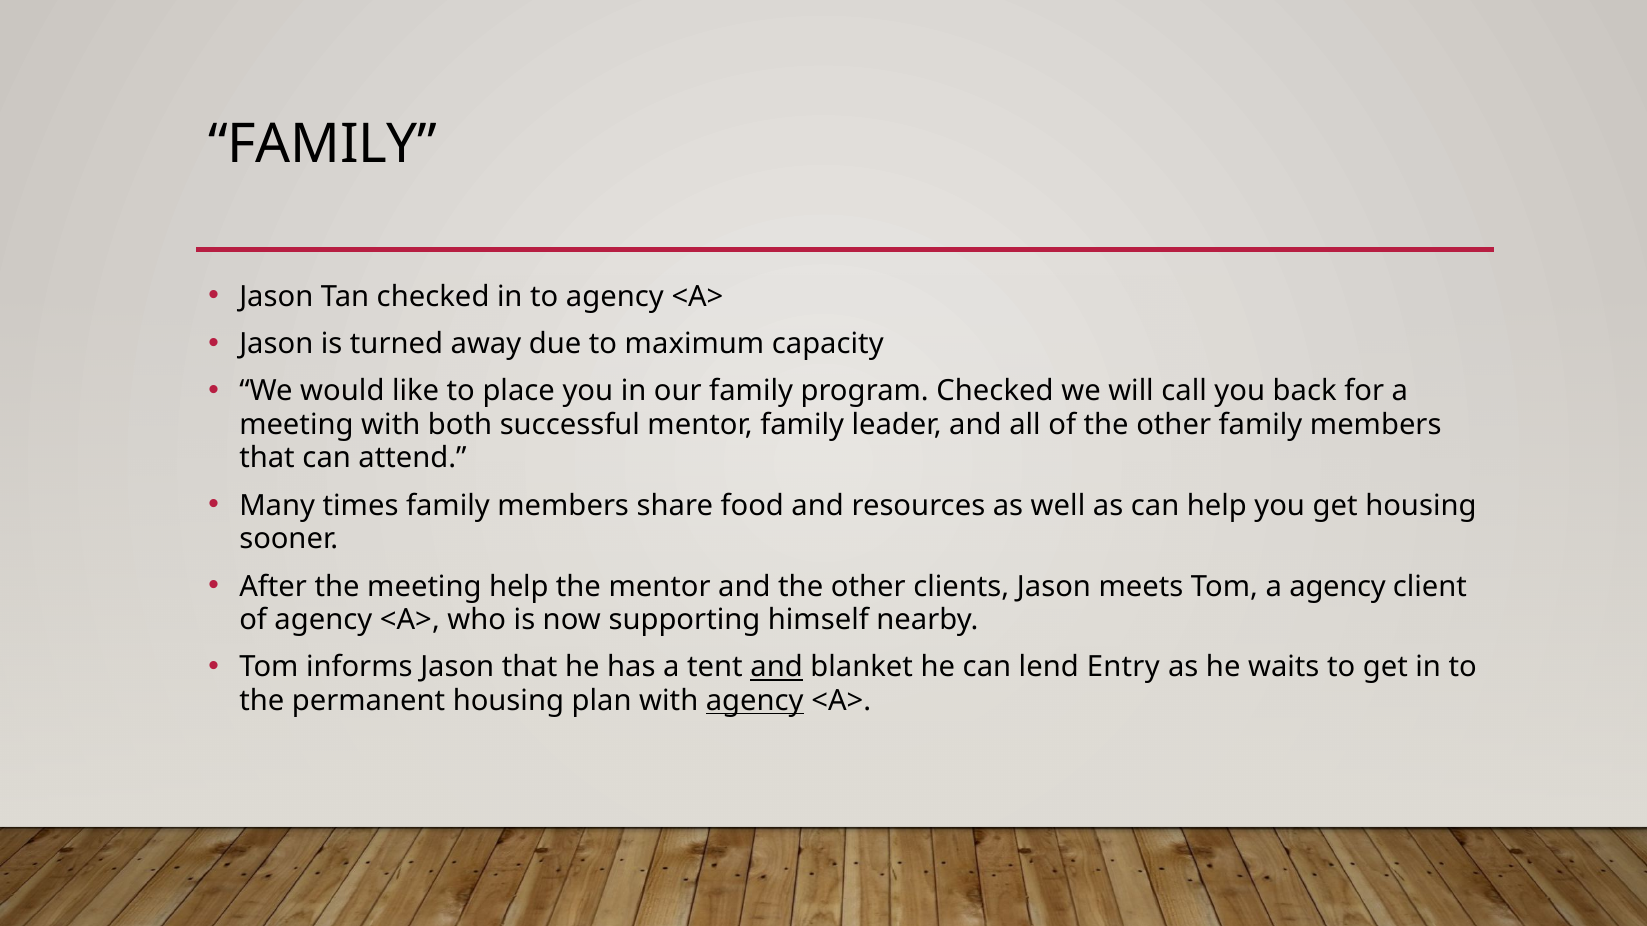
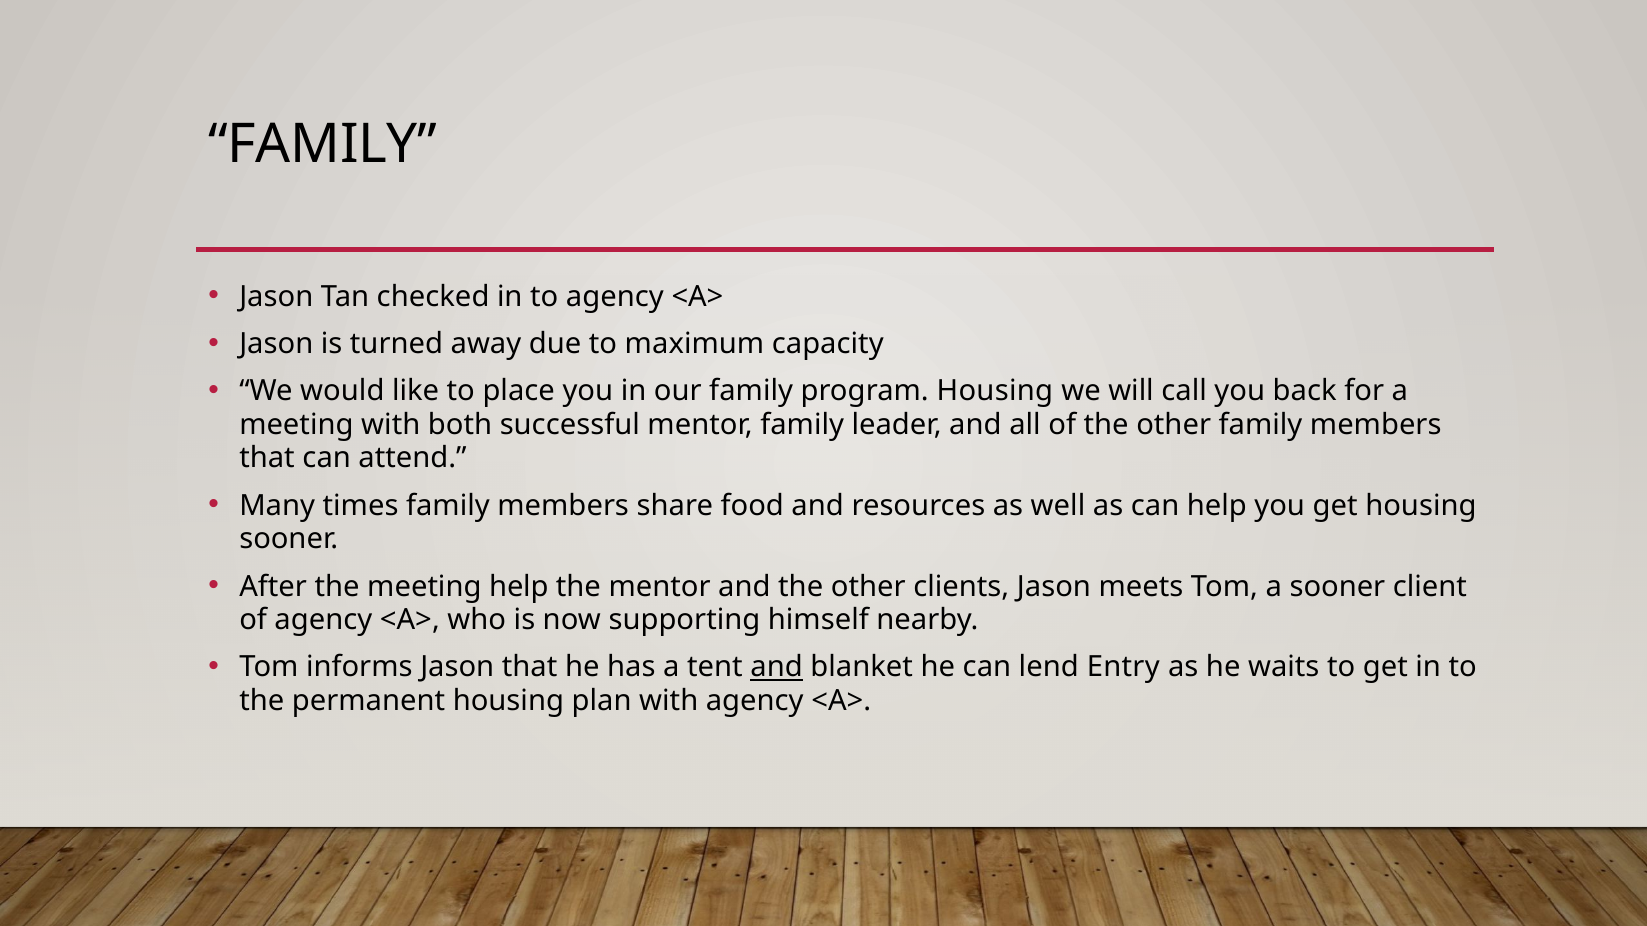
program Checked: Checked -> Housing (995, 391)
a agency: agency -> sooner (1337, 587)
agency underline: present -> none (755, 701)
